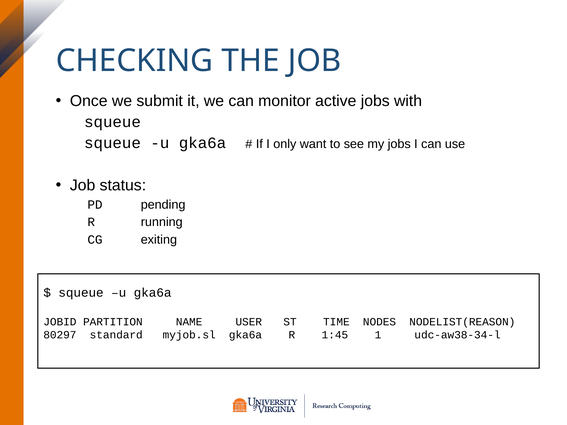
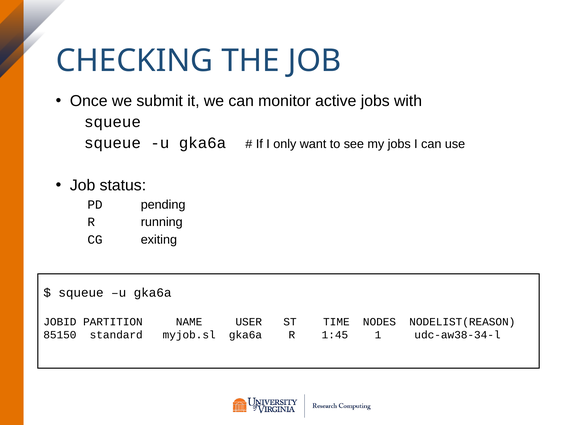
80297: 80297 -> 85150 (60, 335)
